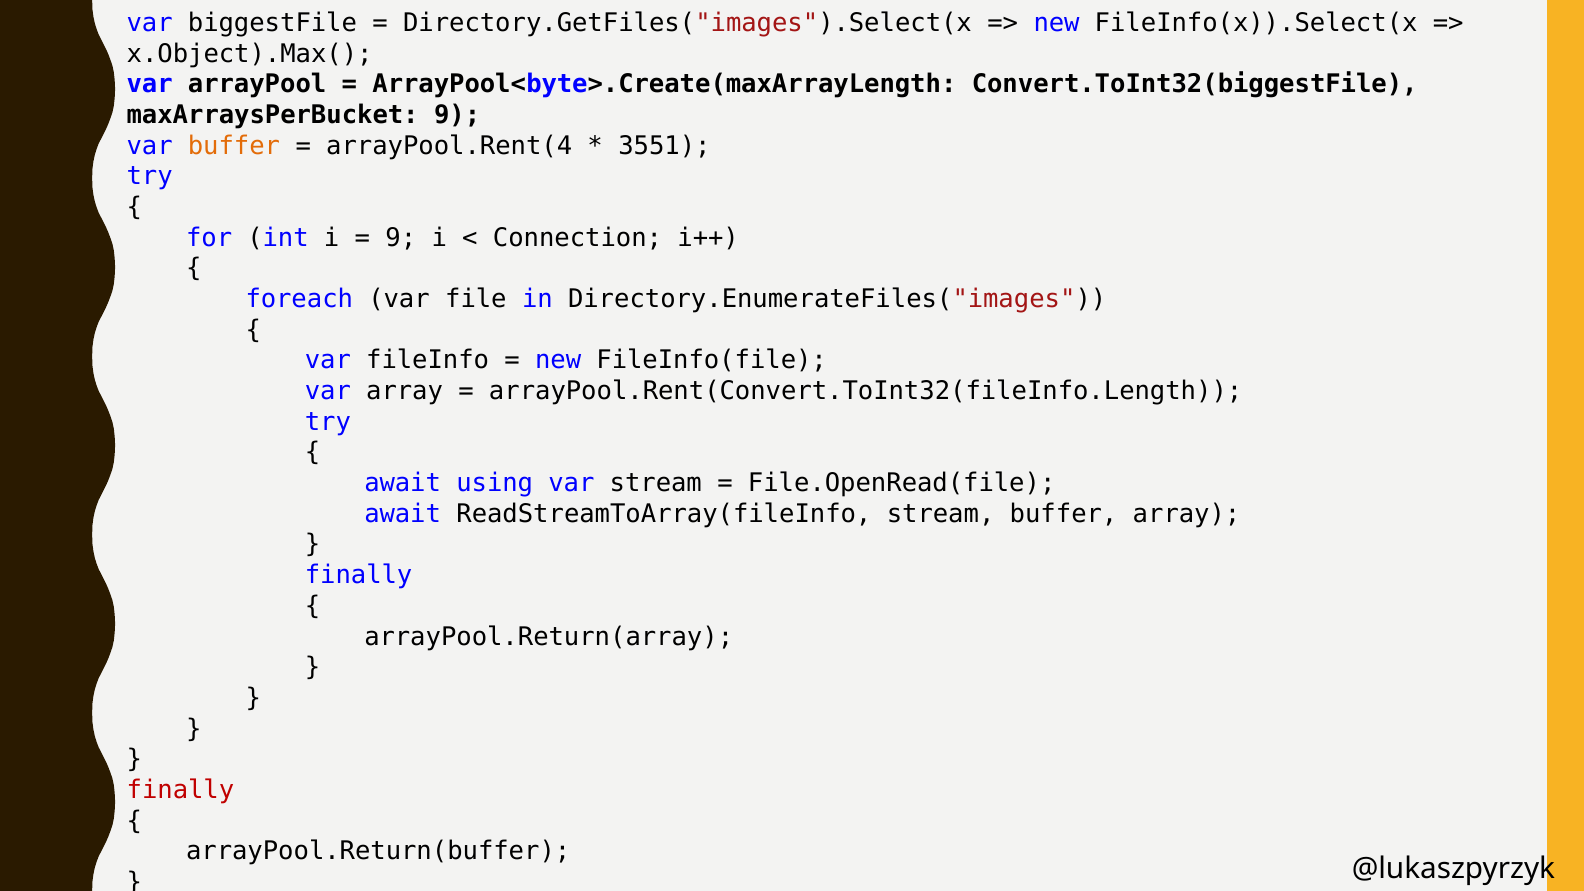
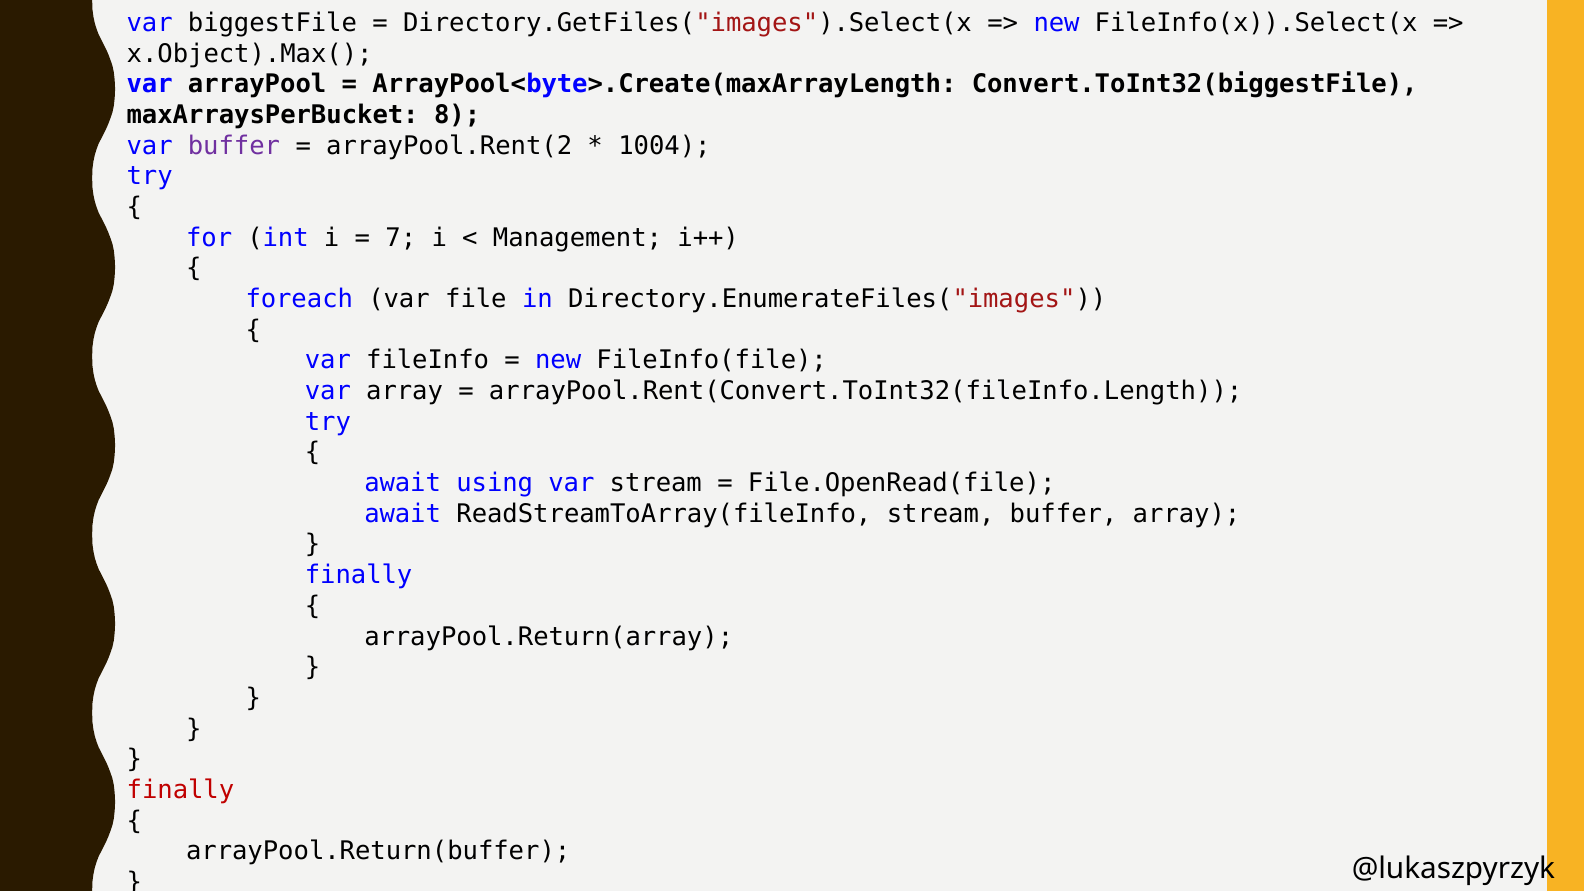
maxArraysPerBucket 9: 9 -> 8 (457, 115)
buffer colour: orange -> purple (234, 146)
arrayPool.Rent(4: arrayPool.Rent(4 -> arrayPool.Rent(2 (449, 146)
3551: 3551 -> 1004 (664, 146)
9: 9 -> 7 (401, 238)
Connection: Connection -> Management (578, 238)
